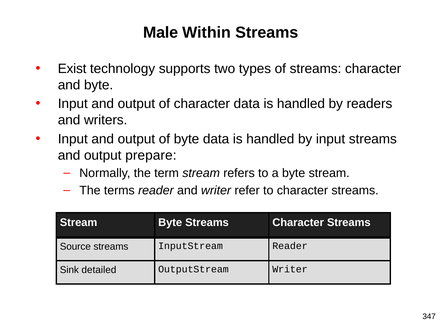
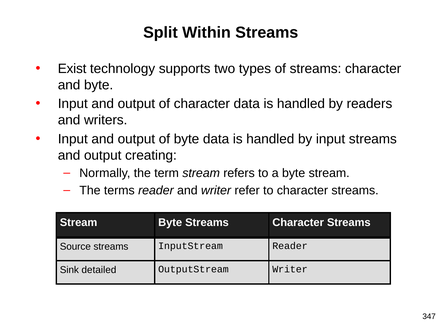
Male: Male -> Split (160, 33)
prepare: prepare -> creating (151, 155)
